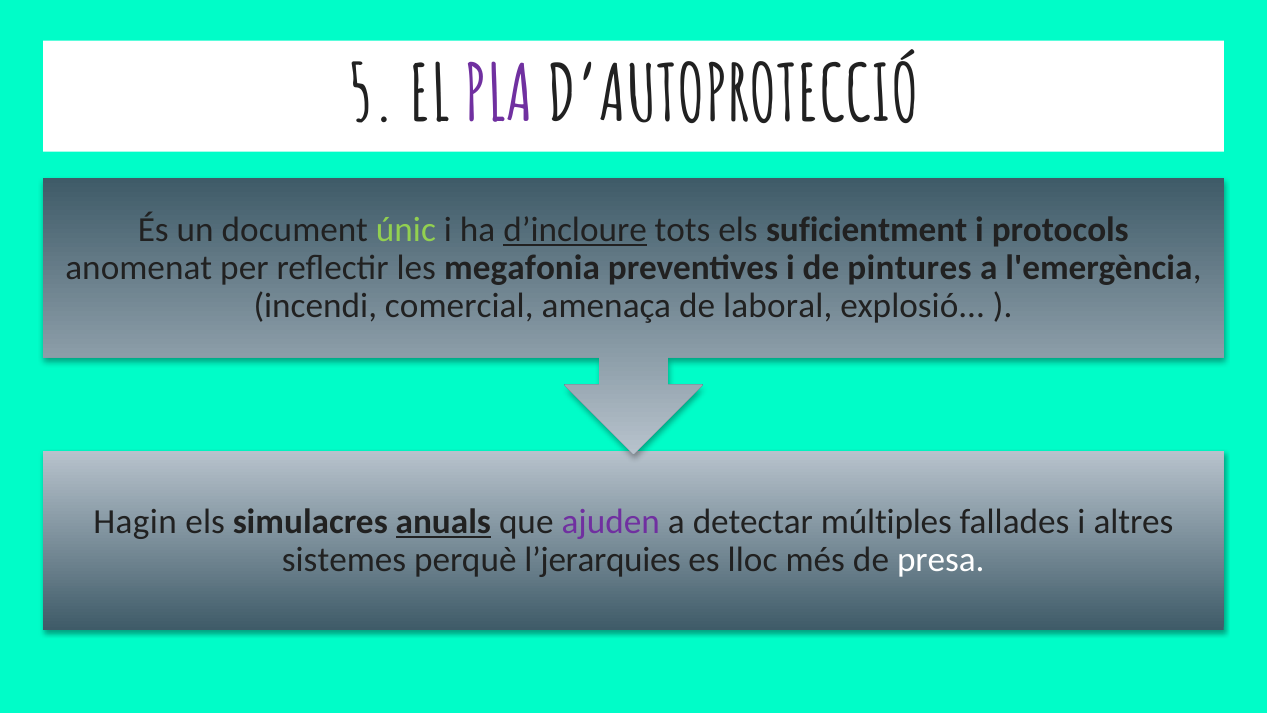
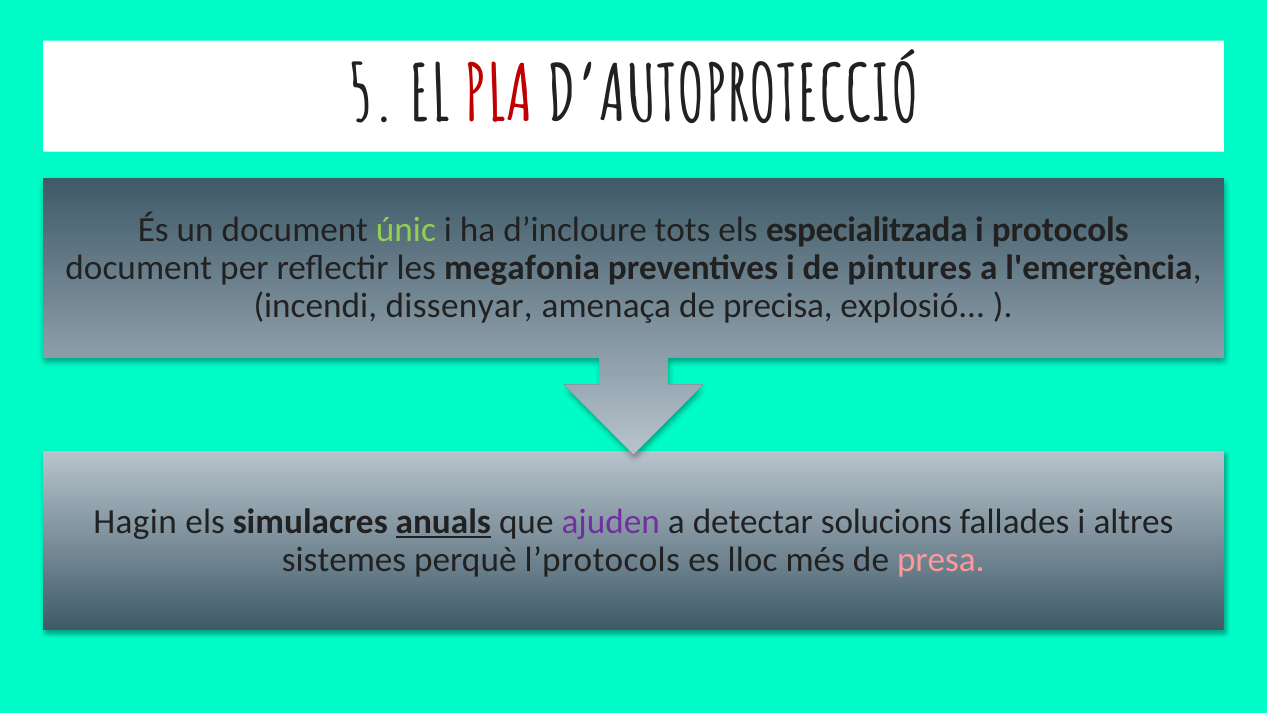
PLA colour: purple -> red (499, 96)
d’incloure underline: present -> none (575, 229)
suficientment: suficientment -> especialitzada (867, 229)
anomenat: anomenat -> document (139, 267)
comercial: comercial -> dissenyar (459, 305)
laboral: laboral -> precisa (778, 305)
múltiples: múltiples -> solucions (886, 521)
l’jerarquies: l’jerarquies -> l’protocols (602, 559)
presa colour: white -> pink (941, 559)
